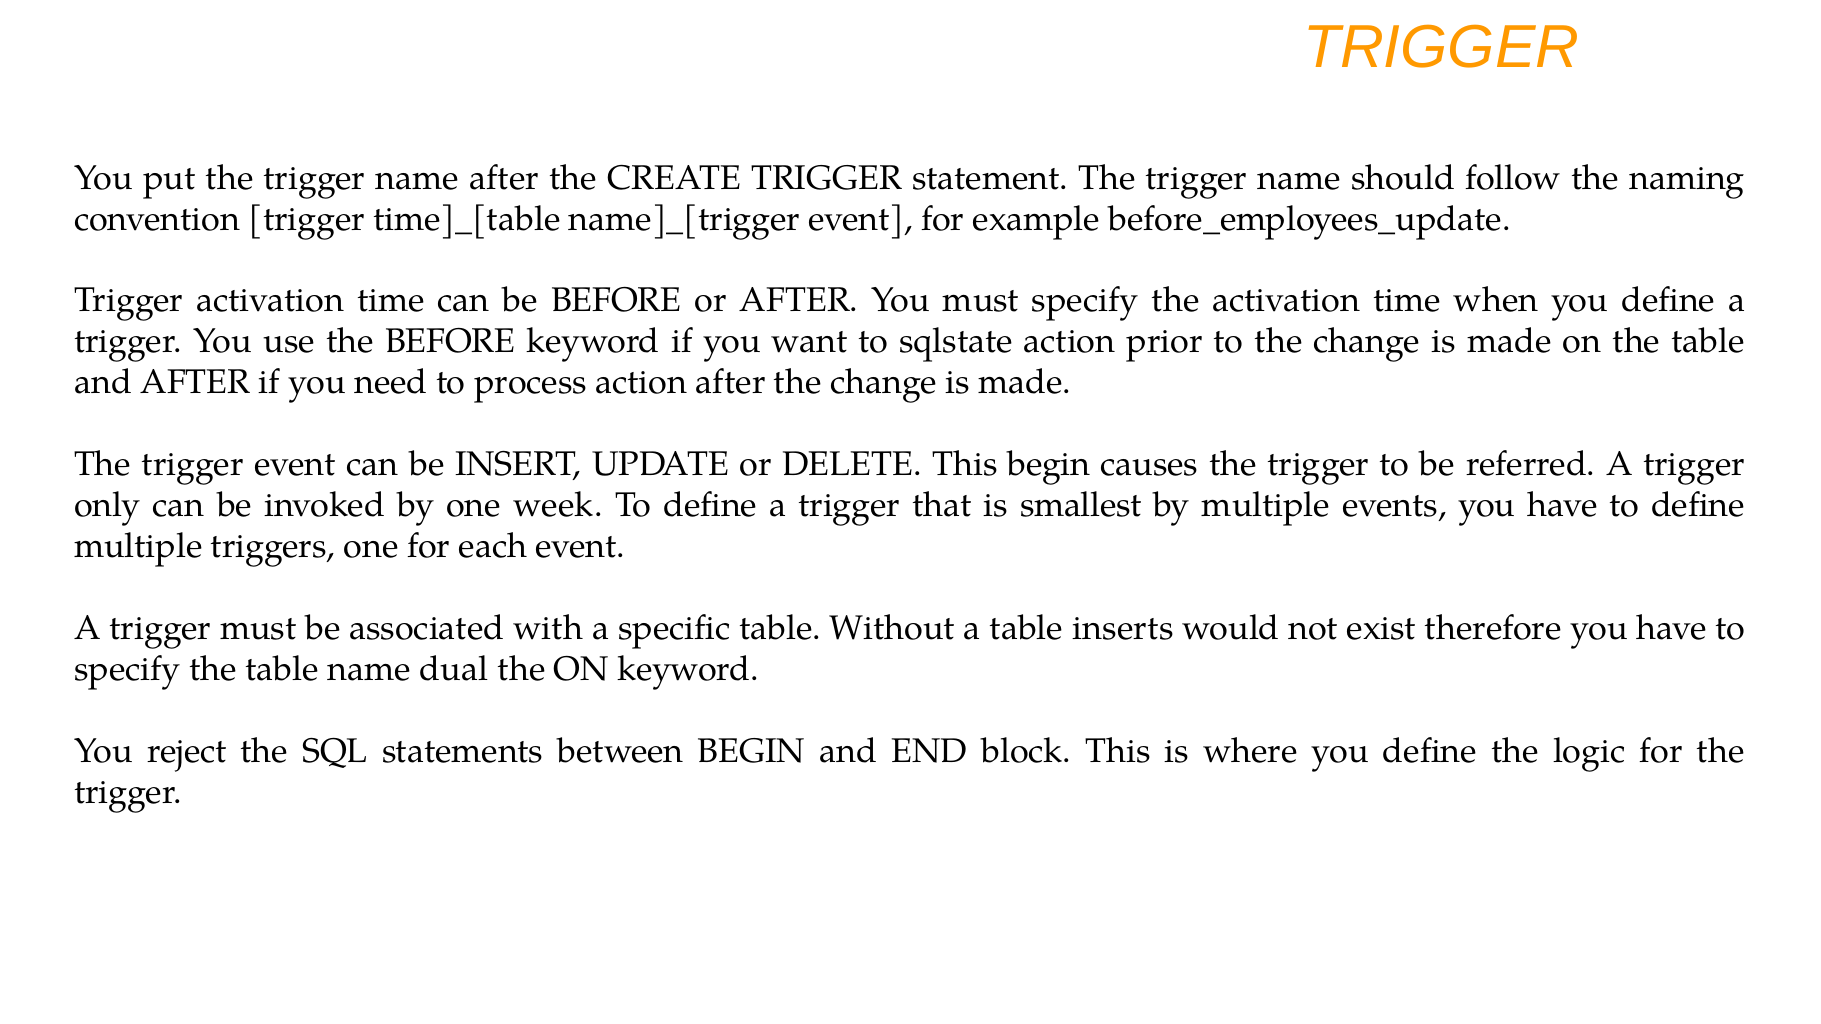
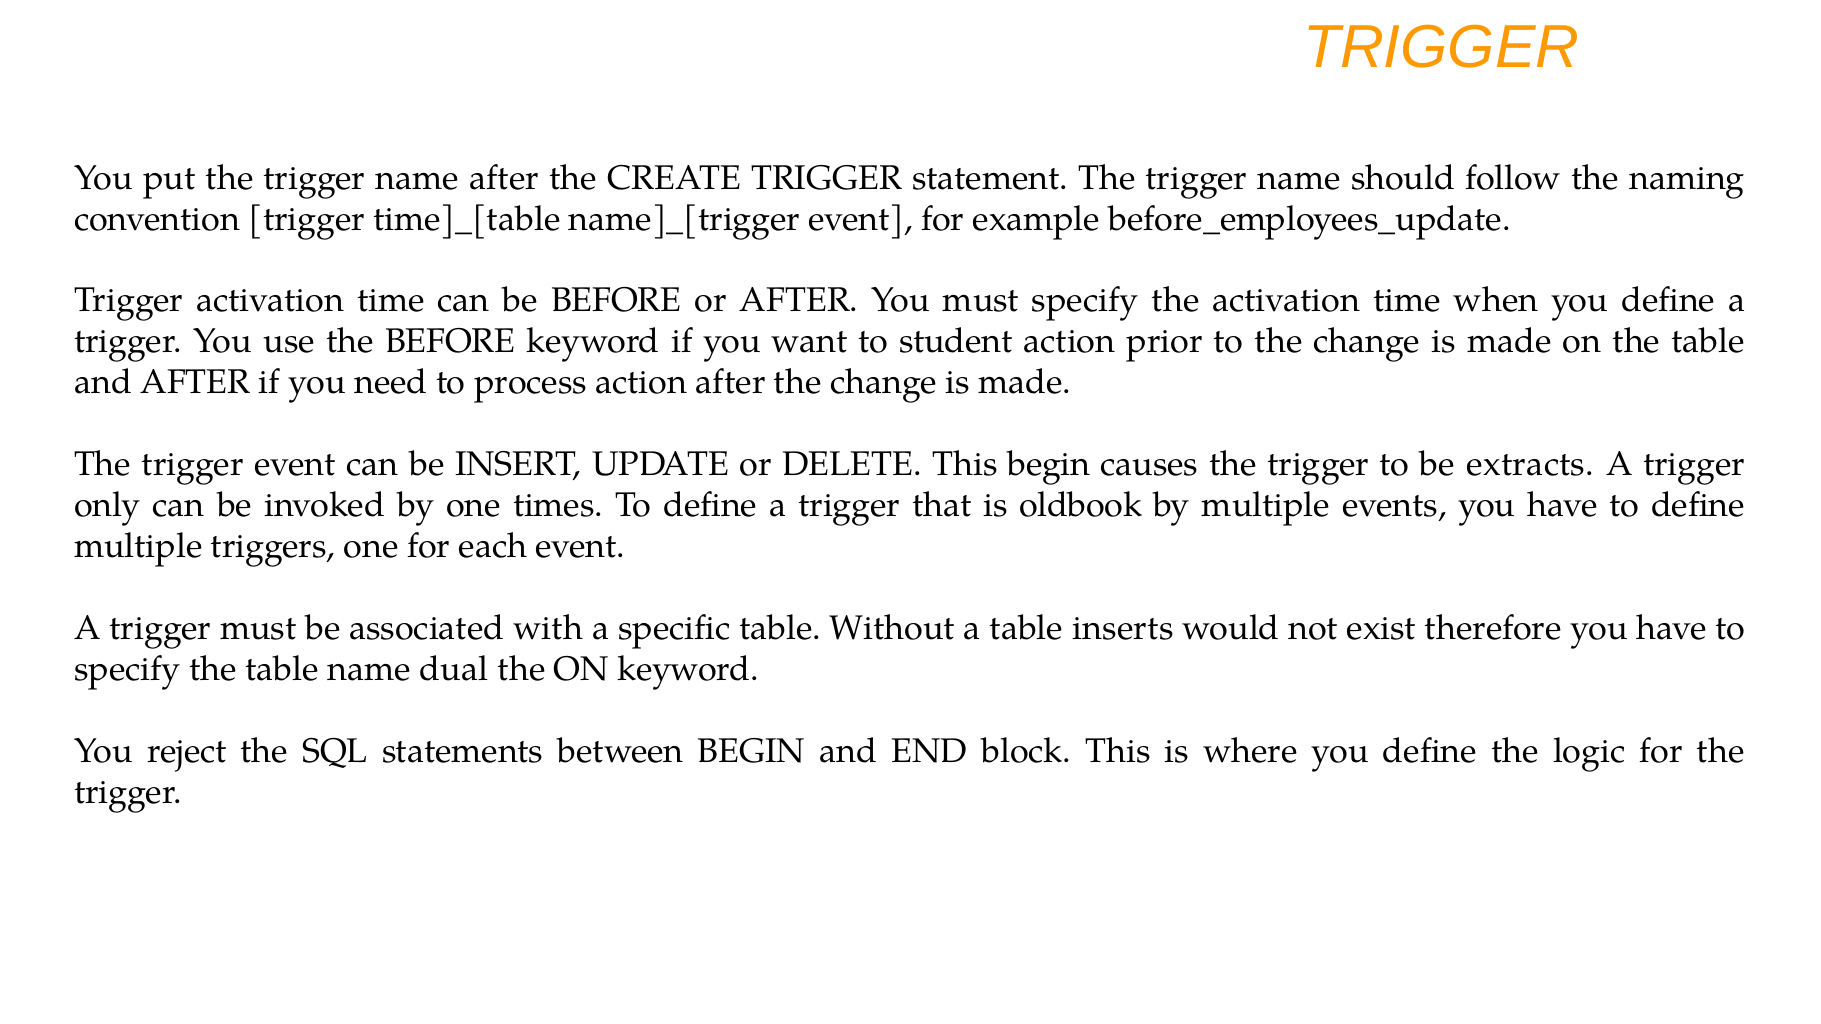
sqlstate: sqlstate -> student (956, 342)
referred: referred -> extracts (1531, 465)
week: week -> times (558, 506)
smallest: smallest -> oldbook (1081, 506)
